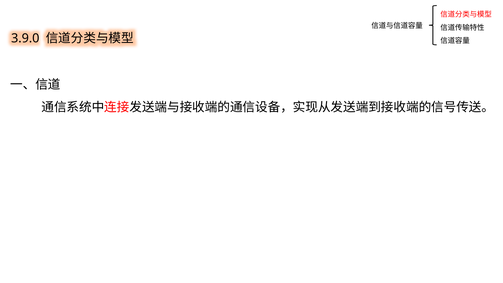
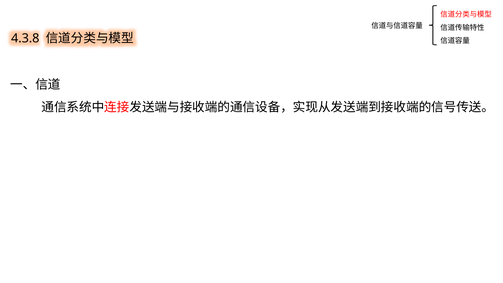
3.9.0: 3.9.0 -> 4.3.8 (25, 38)
